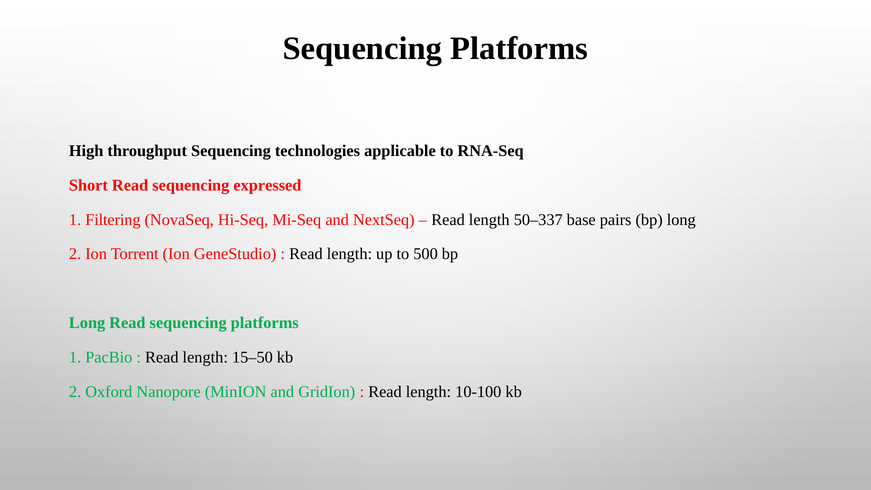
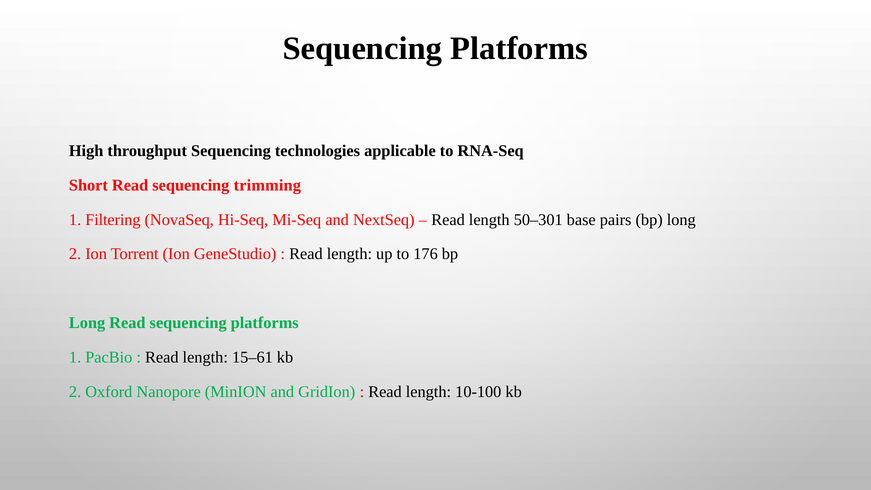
expressed: expressed -> trimming (267, 185)
50–337: 50–337 -> 50–301 (538, 220)
500: 500 -> 176 (426, 254)
15–50: 15–50 -> 15–61 (252, 357)
